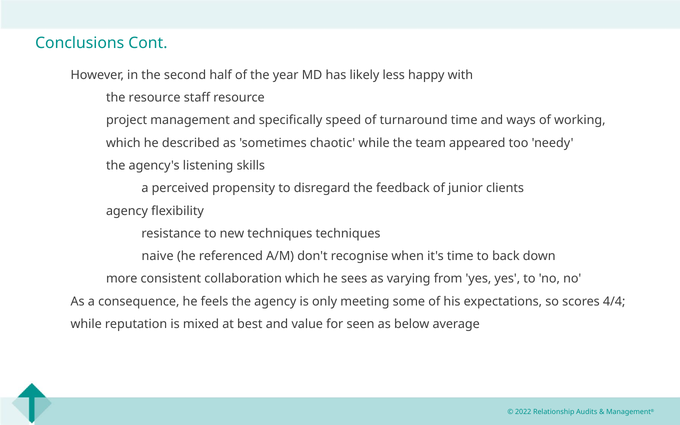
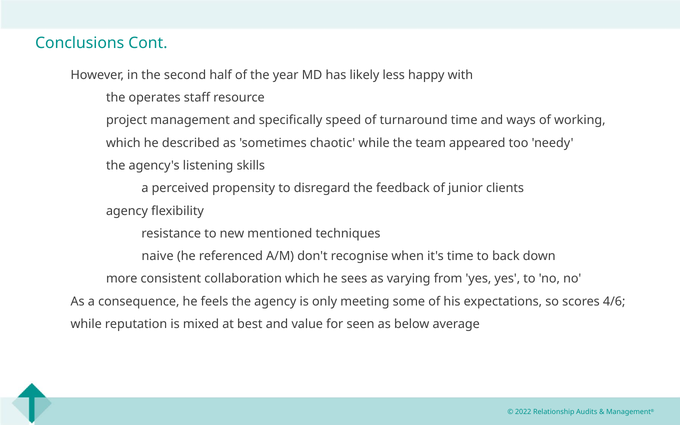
the resource: resource -> operates (155, 98)
new techniques: techniques -> mentioned (280, 234)
4/4: 4/4 -> 4/6 (614, 301)
